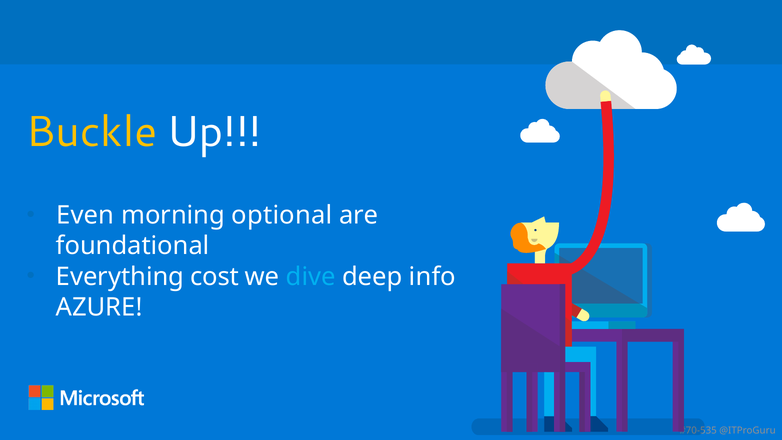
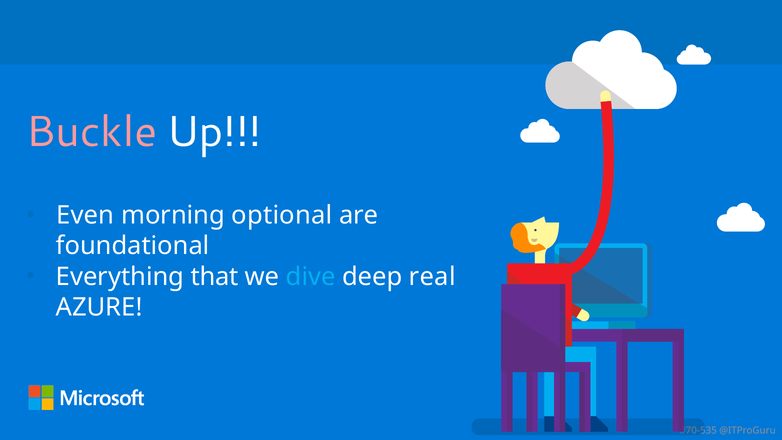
Buckle colour: yellow -> pink (92, 132)
cost: cost -> that (215, 277)
info: info -> real (432, 277)
